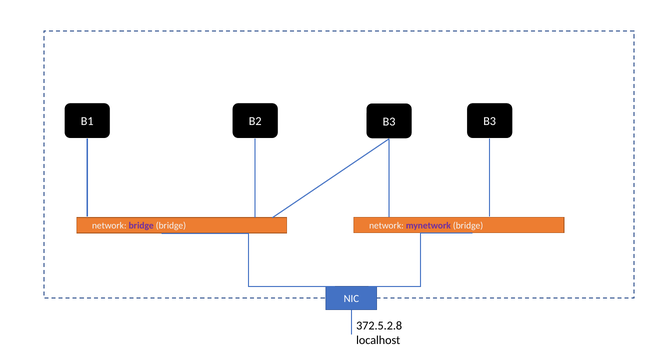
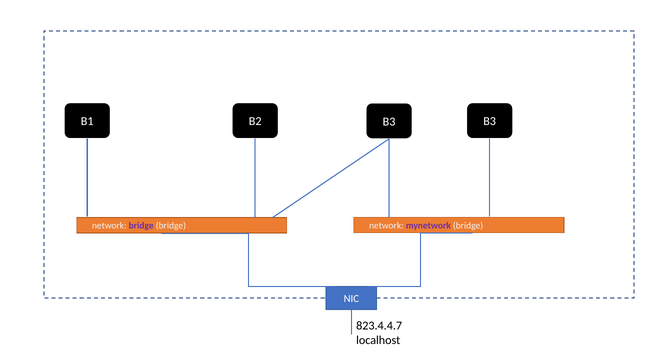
372.5.2.8: 372.5.2.8 -> 823.4.4.7 (379, 325)
